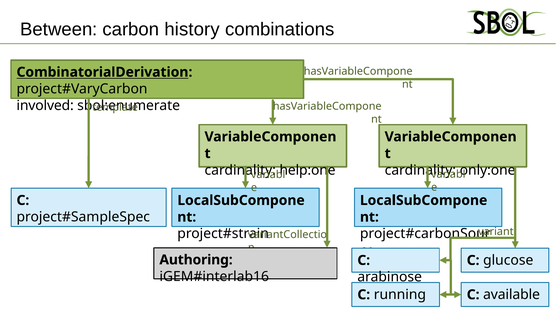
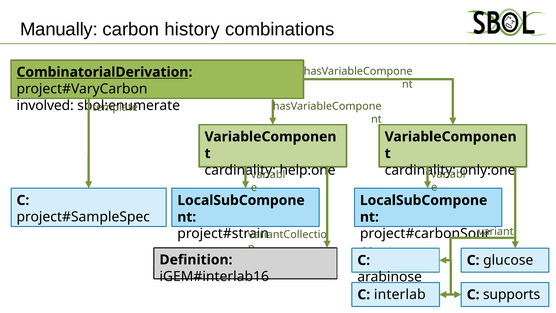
Between: Between -> Manually (59, 29)
Authoring: Authoring -> Definition (196, 260)
running: running -> interlab (400, 294)
available: available -> supports (512, 294)
